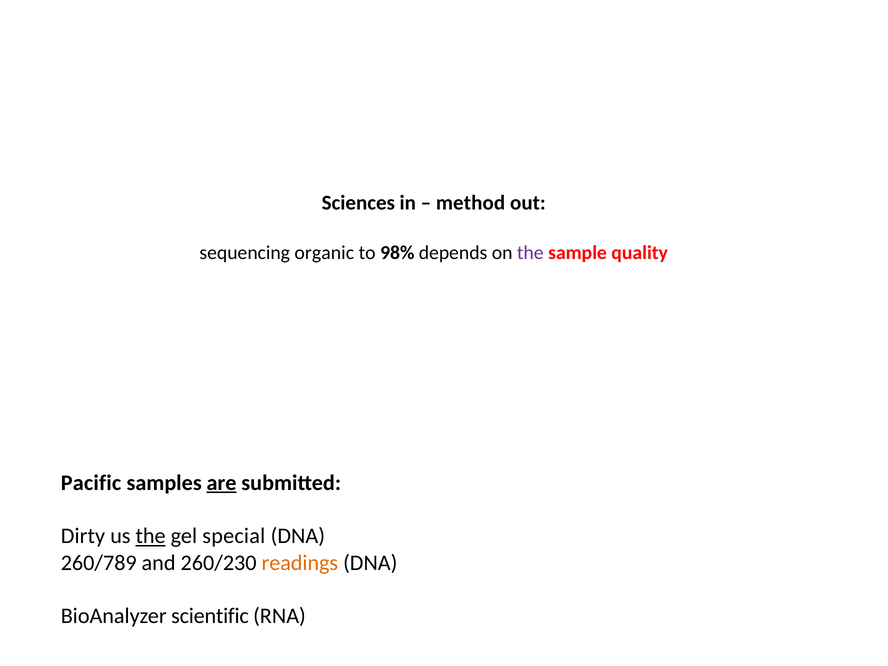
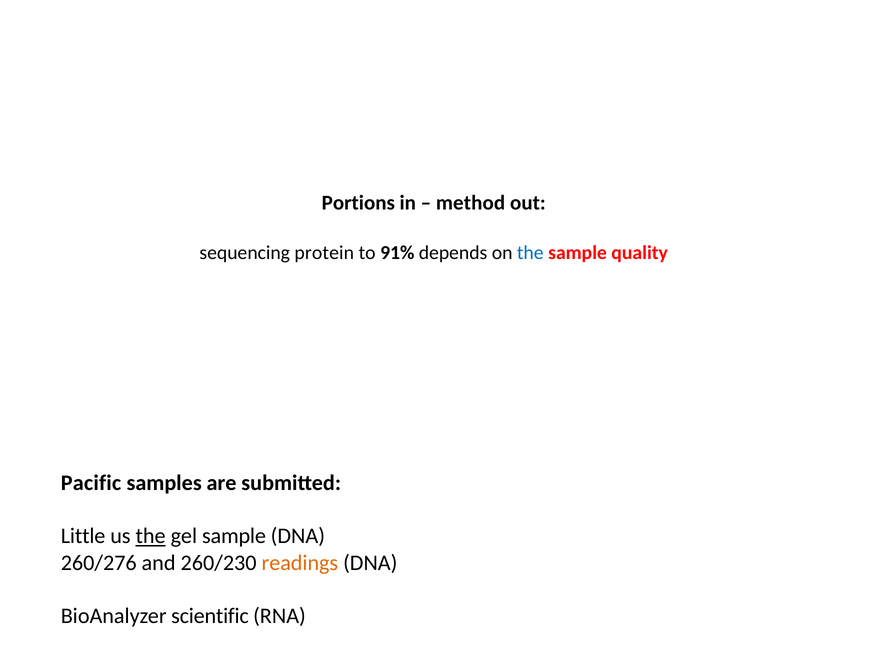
Sciences: Sciences -> Portions (358, 203)
organic: organic -> protein (324, 253)
98%: 98% -> 91% (397, 253)
the colour: purple -> blue (530, 253)
are underline: present -> none (222, 483)
Dirty: Dirty -> Little (83, 536)
gel special: special -> sample (234, 536)
260/789: 260/789 -> 260/276 (99, 563)
